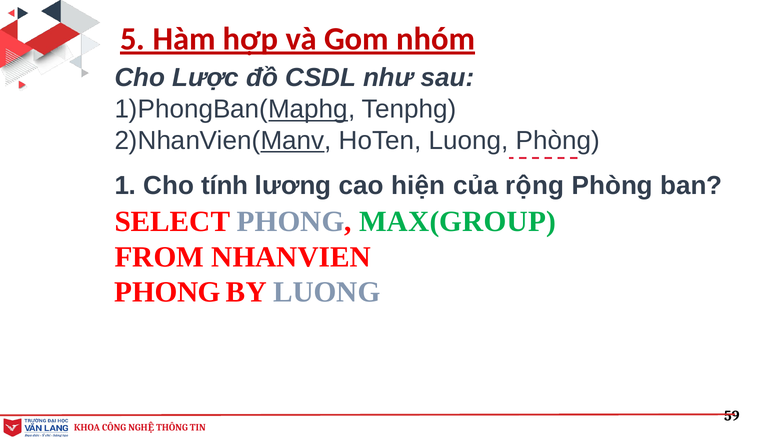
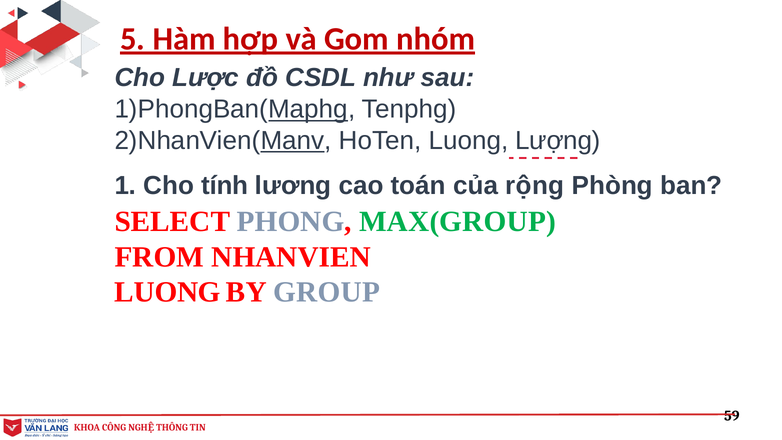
Luong Phòng: Phòng -> Lượng (558, 140)
hiện: hiện -> toán (418, 185)
PHONG: PHONG -> LUONG (168, 292)
BY LUONG: LUONG -> GROUP (327, 292)
